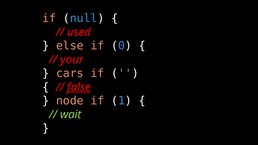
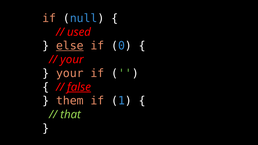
else underline: none -> present (70, 46)
cars: cars -> your (70, 73)
node: node -> them (70, 101)
wait: wait -> that (71, 115)
